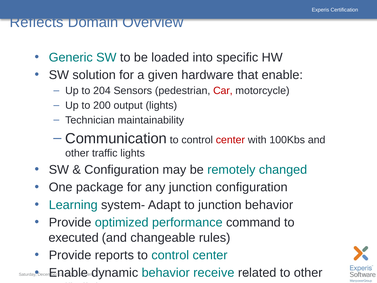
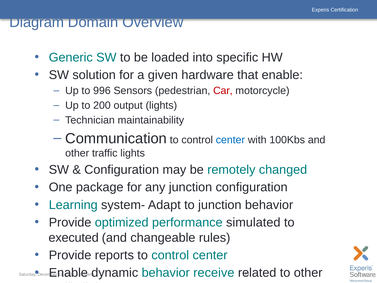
Reflects: Reflects -> Diagram (37, 22)
204: 204 -> 996 (102, 91)
center colour: red -> blue (230, 140)
command: command -> simulated (253, 222)
